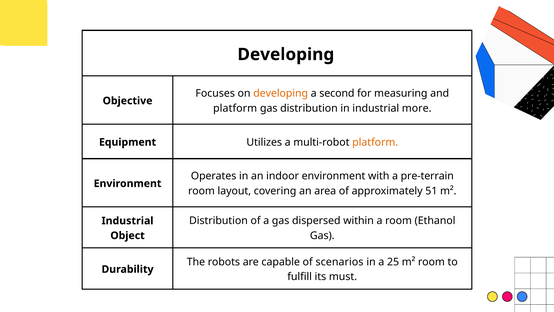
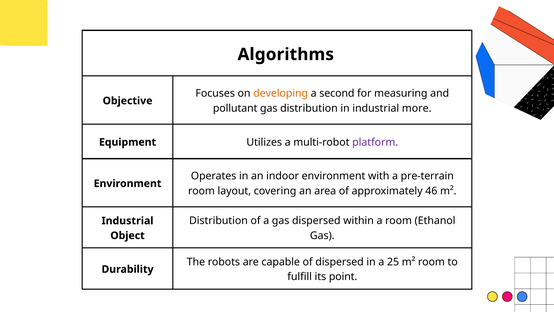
Developing: Developing -> Algorithms (286, 54)
platform: platform -> pollutant (235, 108)
platform colour: orange -> purple (375, 142)
51: 51 -> 46 (431, 191)
of scenarios: scenarios -> dispersed (340, 262)
must: must -> point (343, 276)
